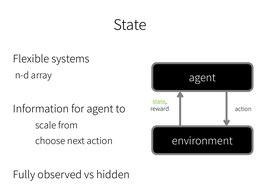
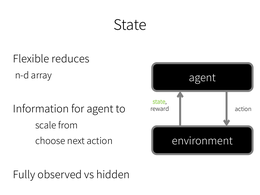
systems: systems -> reduces (70, 59)
